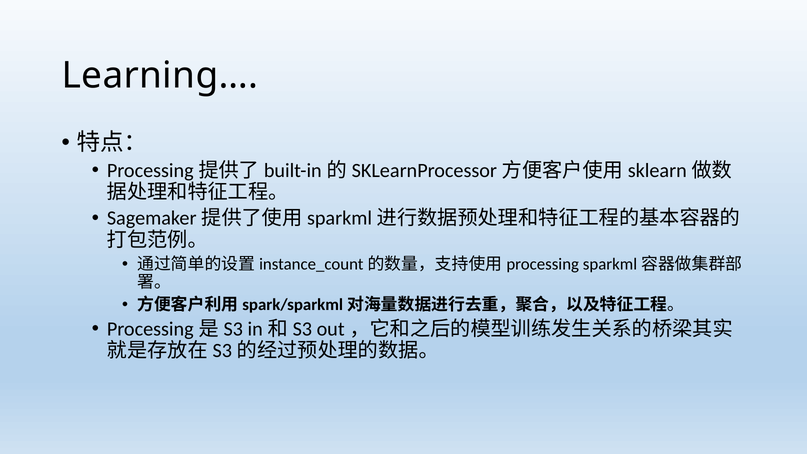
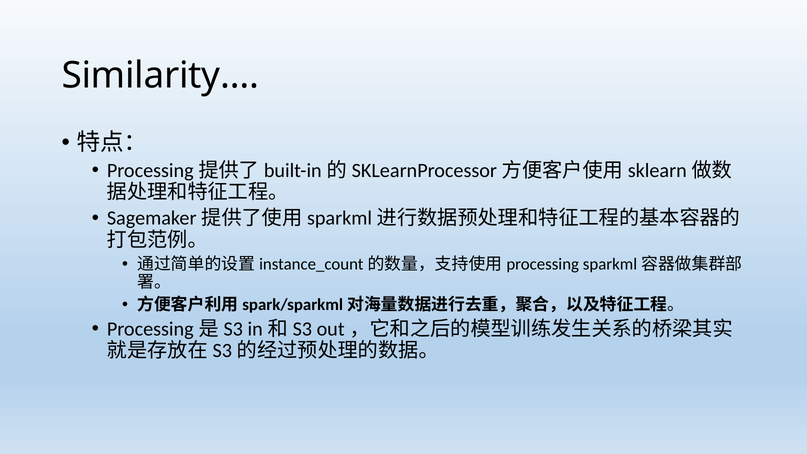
Learning…: Learning… -> Similarity… (160, 75)
